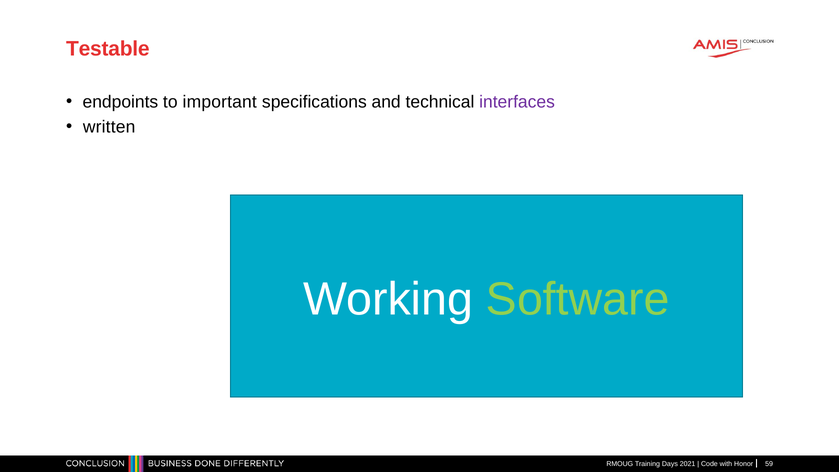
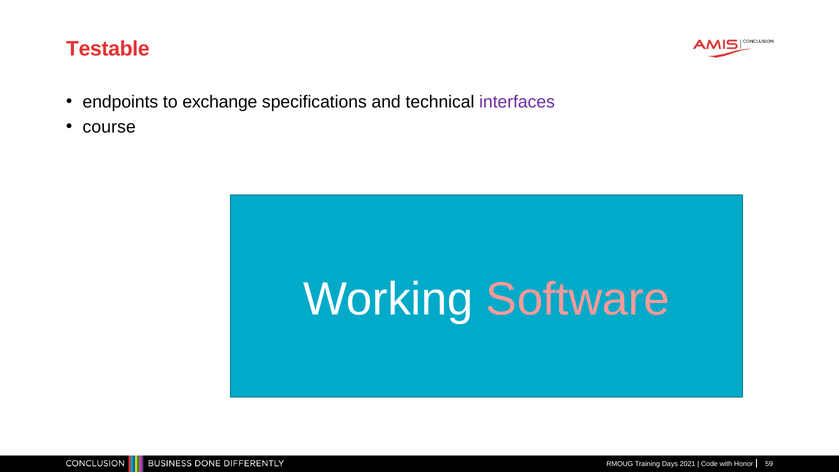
important: important -> exchange (220, 102)
written: written -> course (109, 127)
Software colour: light green -> pink (578, 299)
